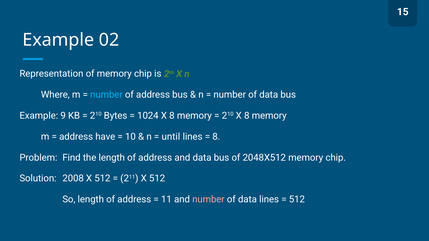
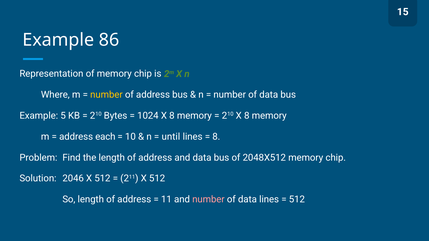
02: 02 -> 86 (109, 40)
number colour: light blue -> yellow (106, 95)
9: 9 -> 5 (63, 116)
have: have -> each (105, 137)
2008: 2008 -> 2046 (73, 179)
